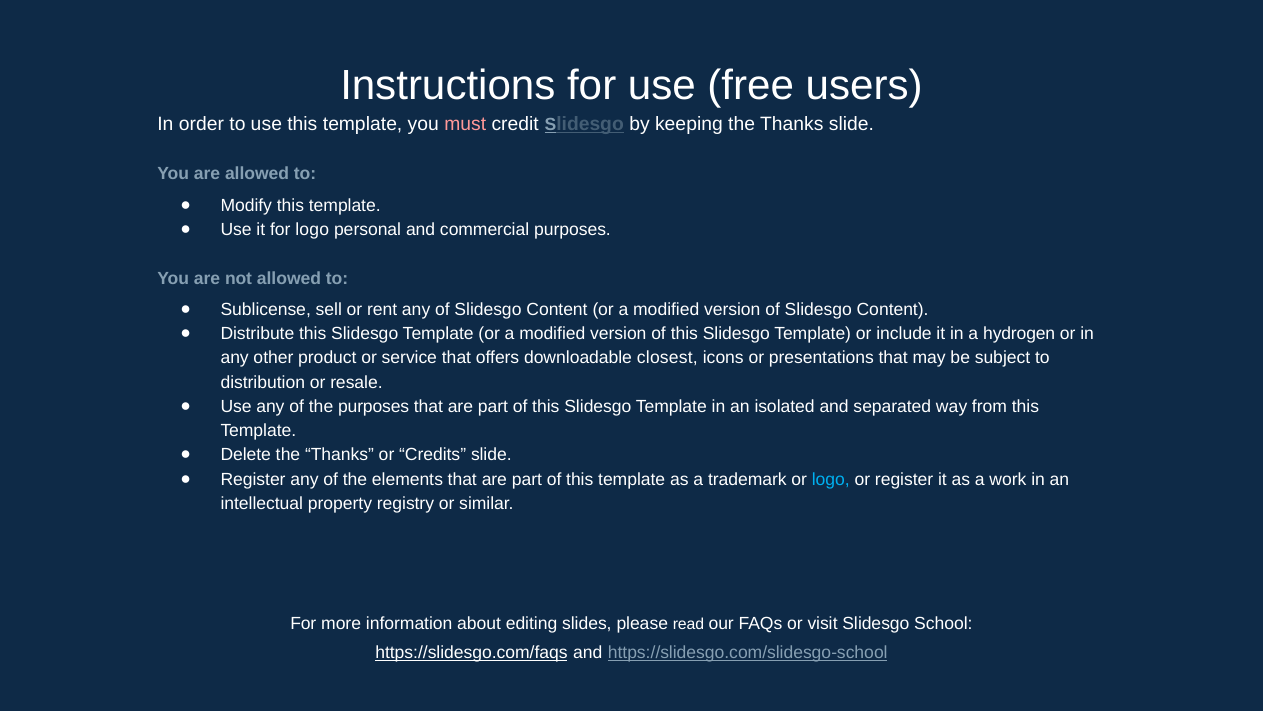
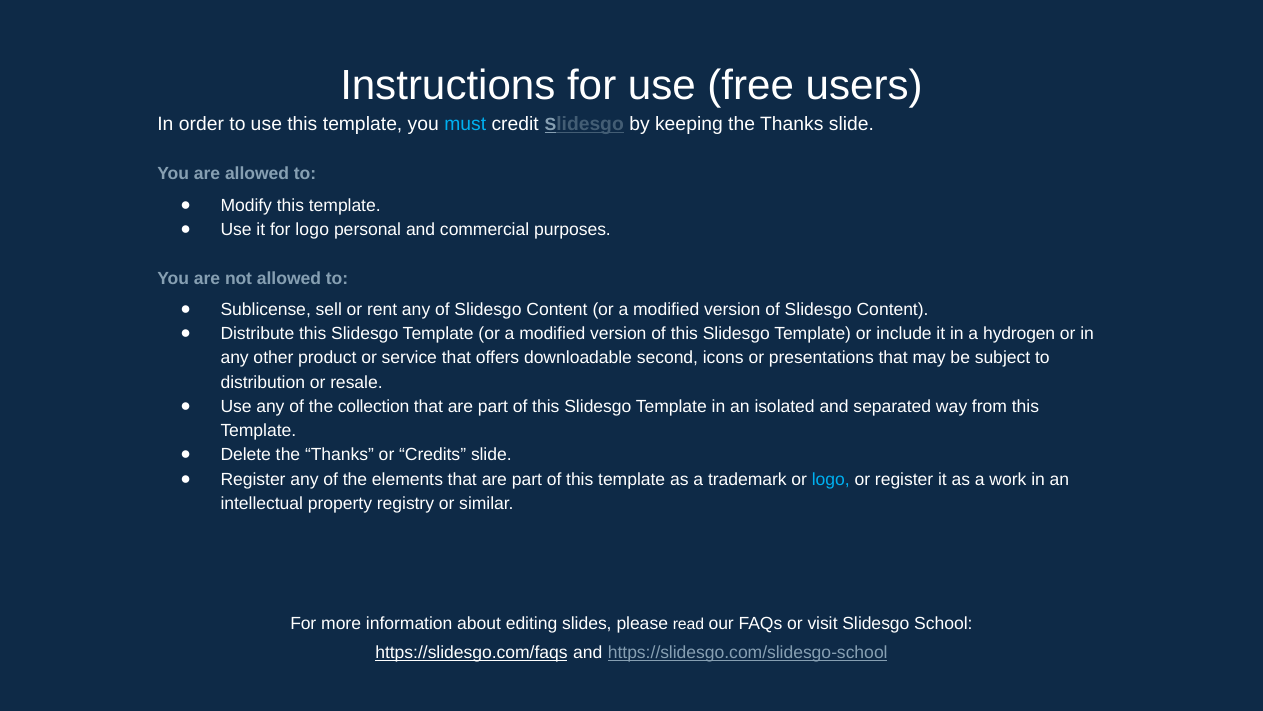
must colour: pink -> light blue (465, 124)
closest: closest -> second (667, 358)
the purposes: purposes -> collection (374, 406)
